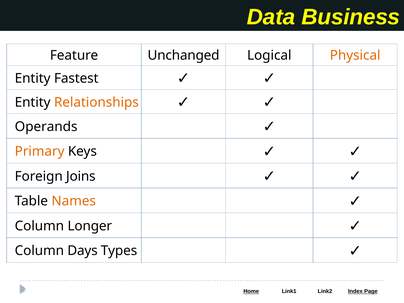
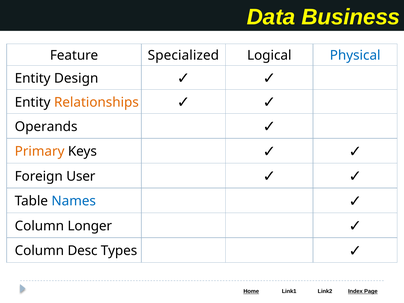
Unchanged: Unchanged -> Specialized (183, 55)
Physical colour: orange -> blue (355, 55)
Fastest: Fastest -> Design (76, 78)
Joins: Joins -> User (81, 176)
Names colour: orange -> blue (74, 201)
Days: Days -> Desc (82, 251)
